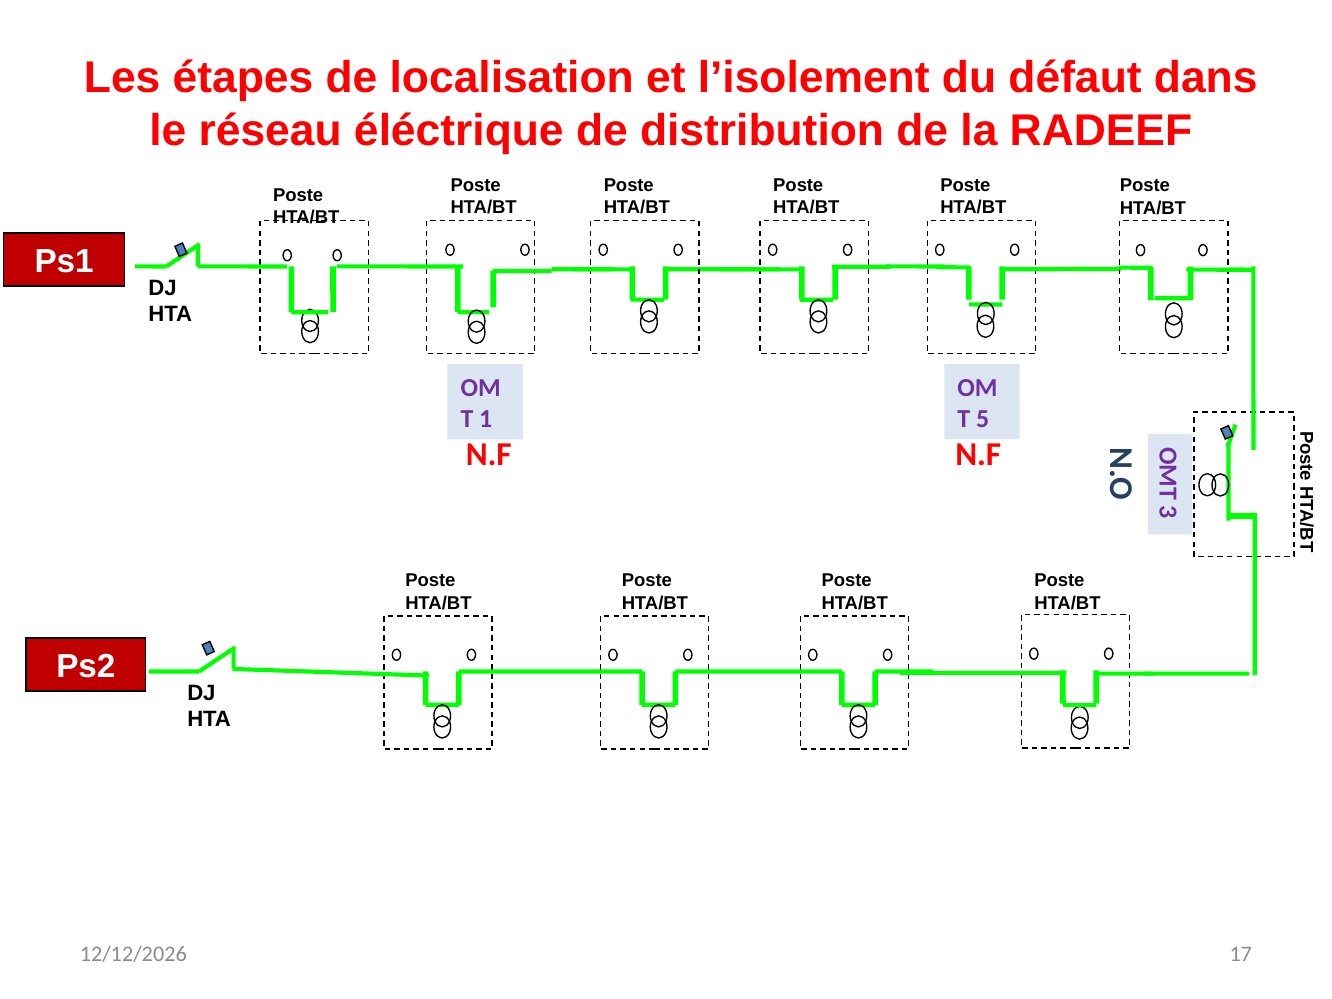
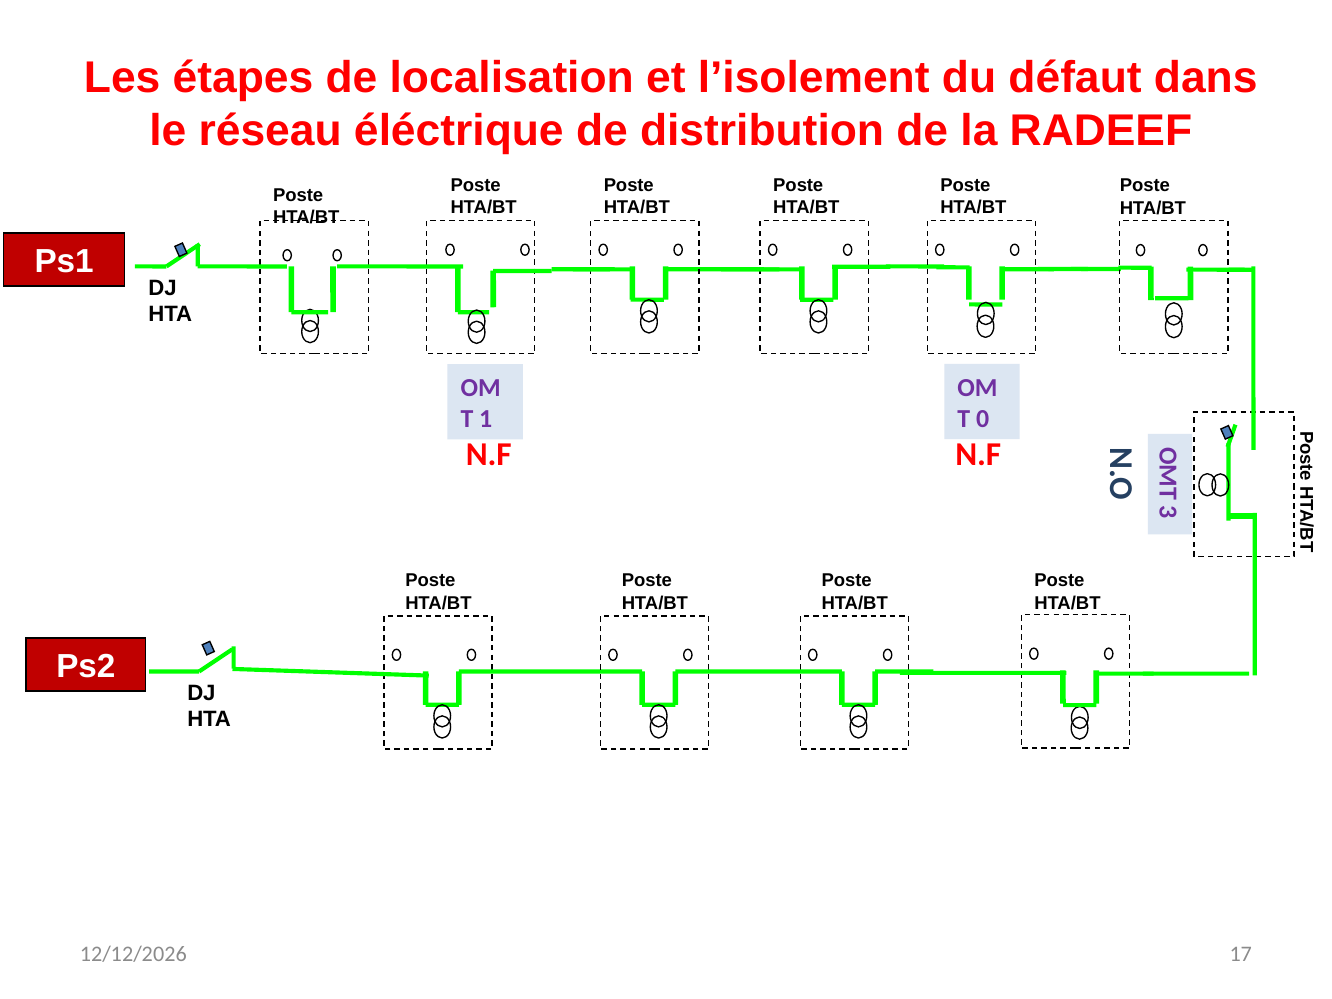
5: 5 -> 0 (983, 419)
